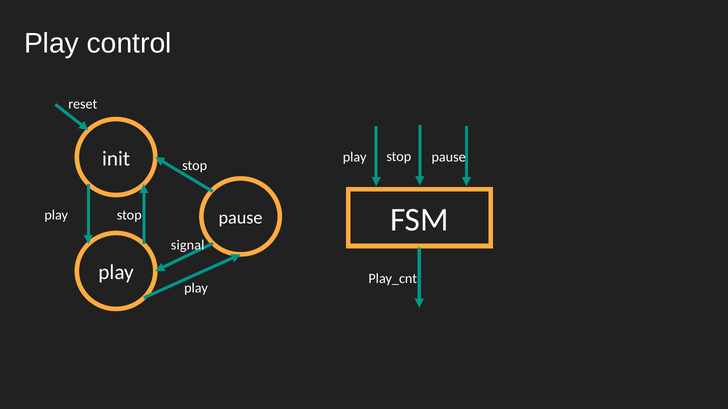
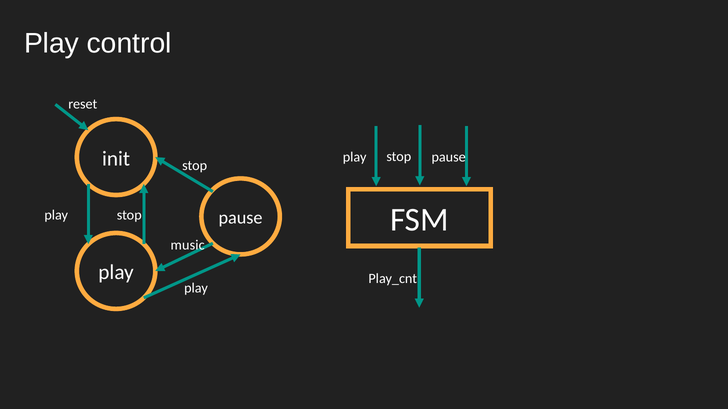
signal: signal -> music (188, 245)
